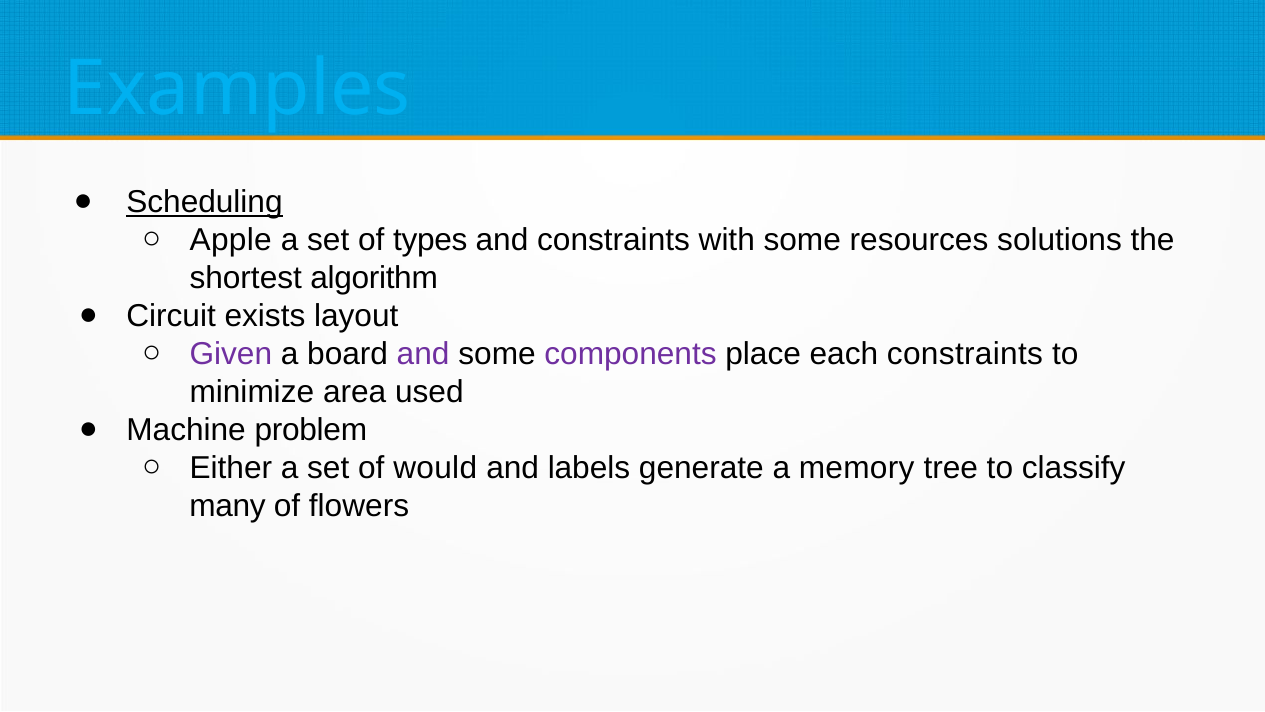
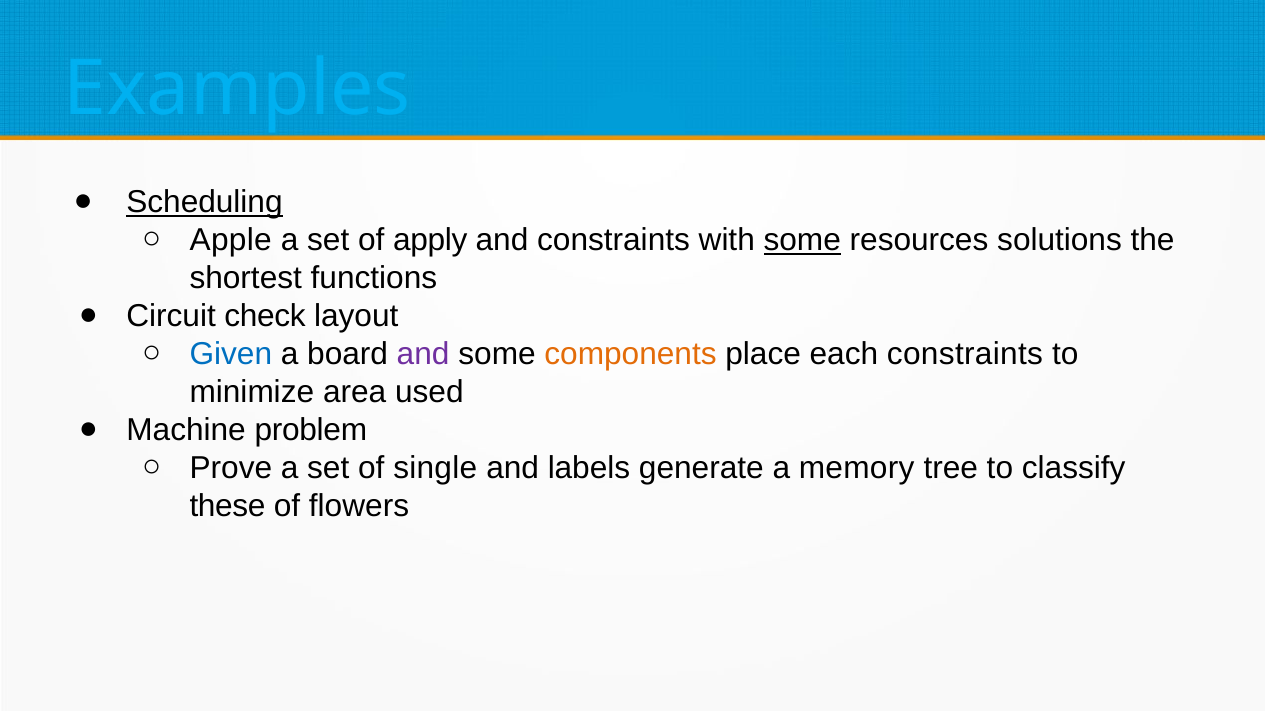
types: types -> apply (430, 240)
some underline: none -> present (802, 240)
algorithm: algorithm -> functions (374, 278)
exists: exists -> check (265, 316)
Given colour: purple -> blue (231, 354)
components colour: purple -> orange (631, 354)
Either: Either -> Prove (231, 468)
would: would -> single (435, 468)
many: many -> these (228, 506)
